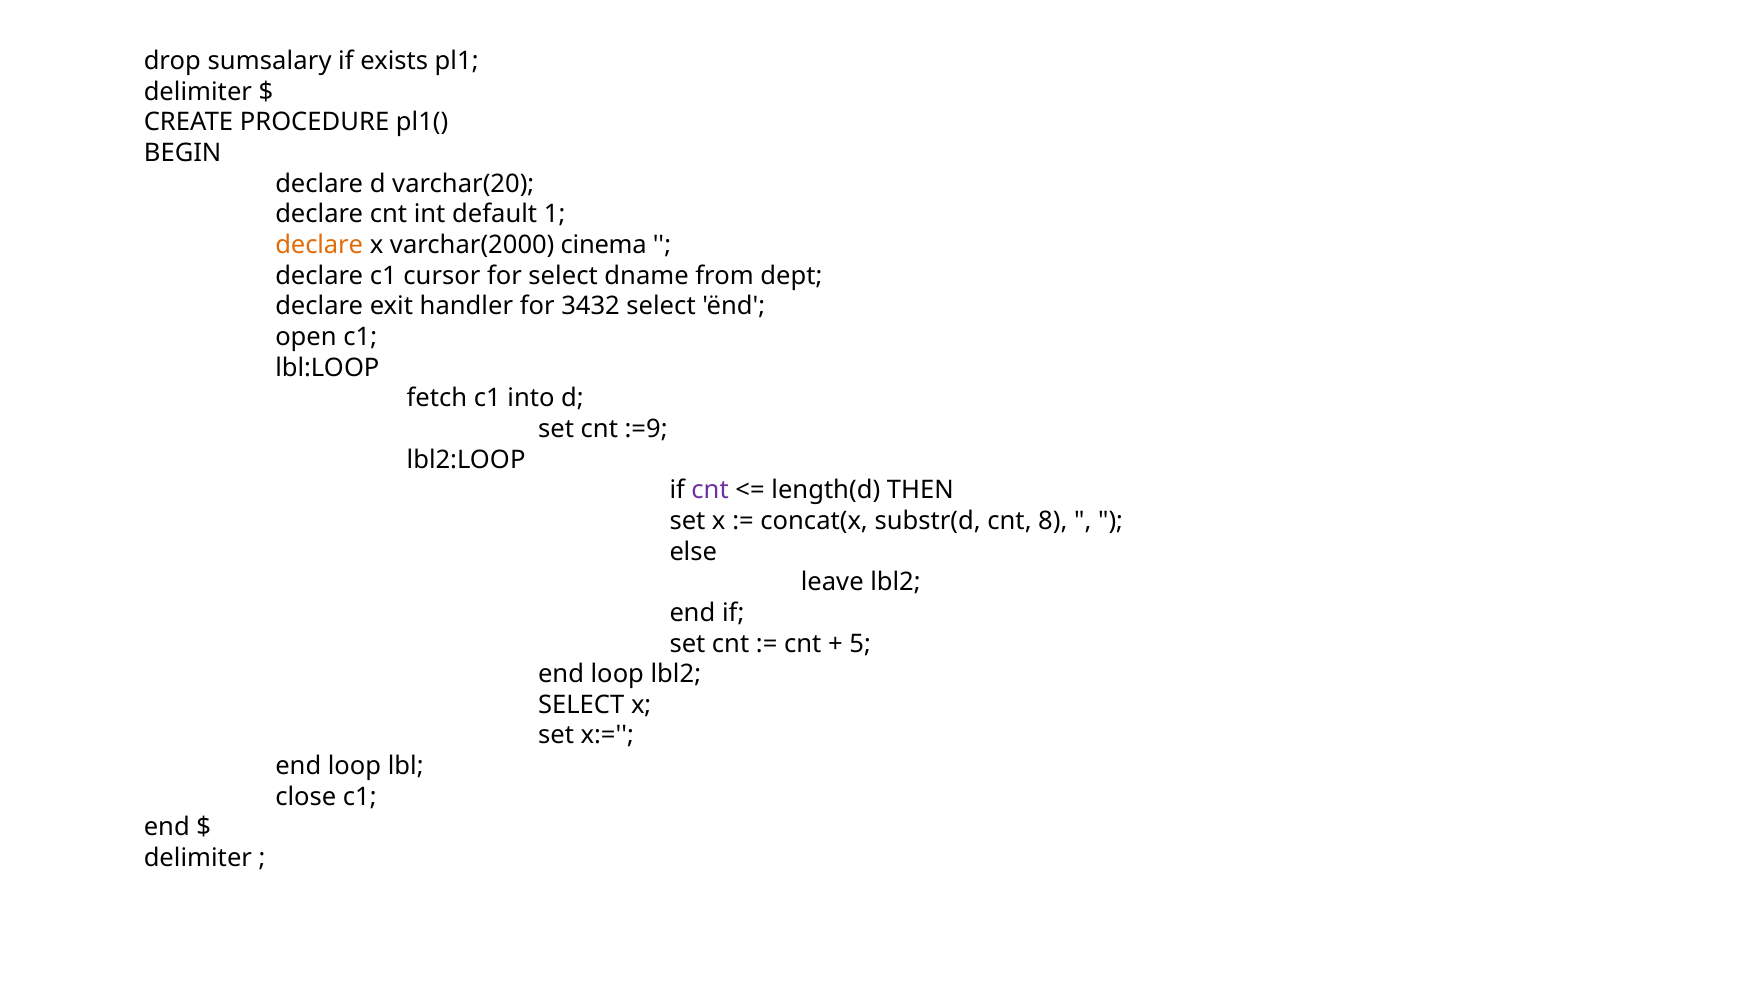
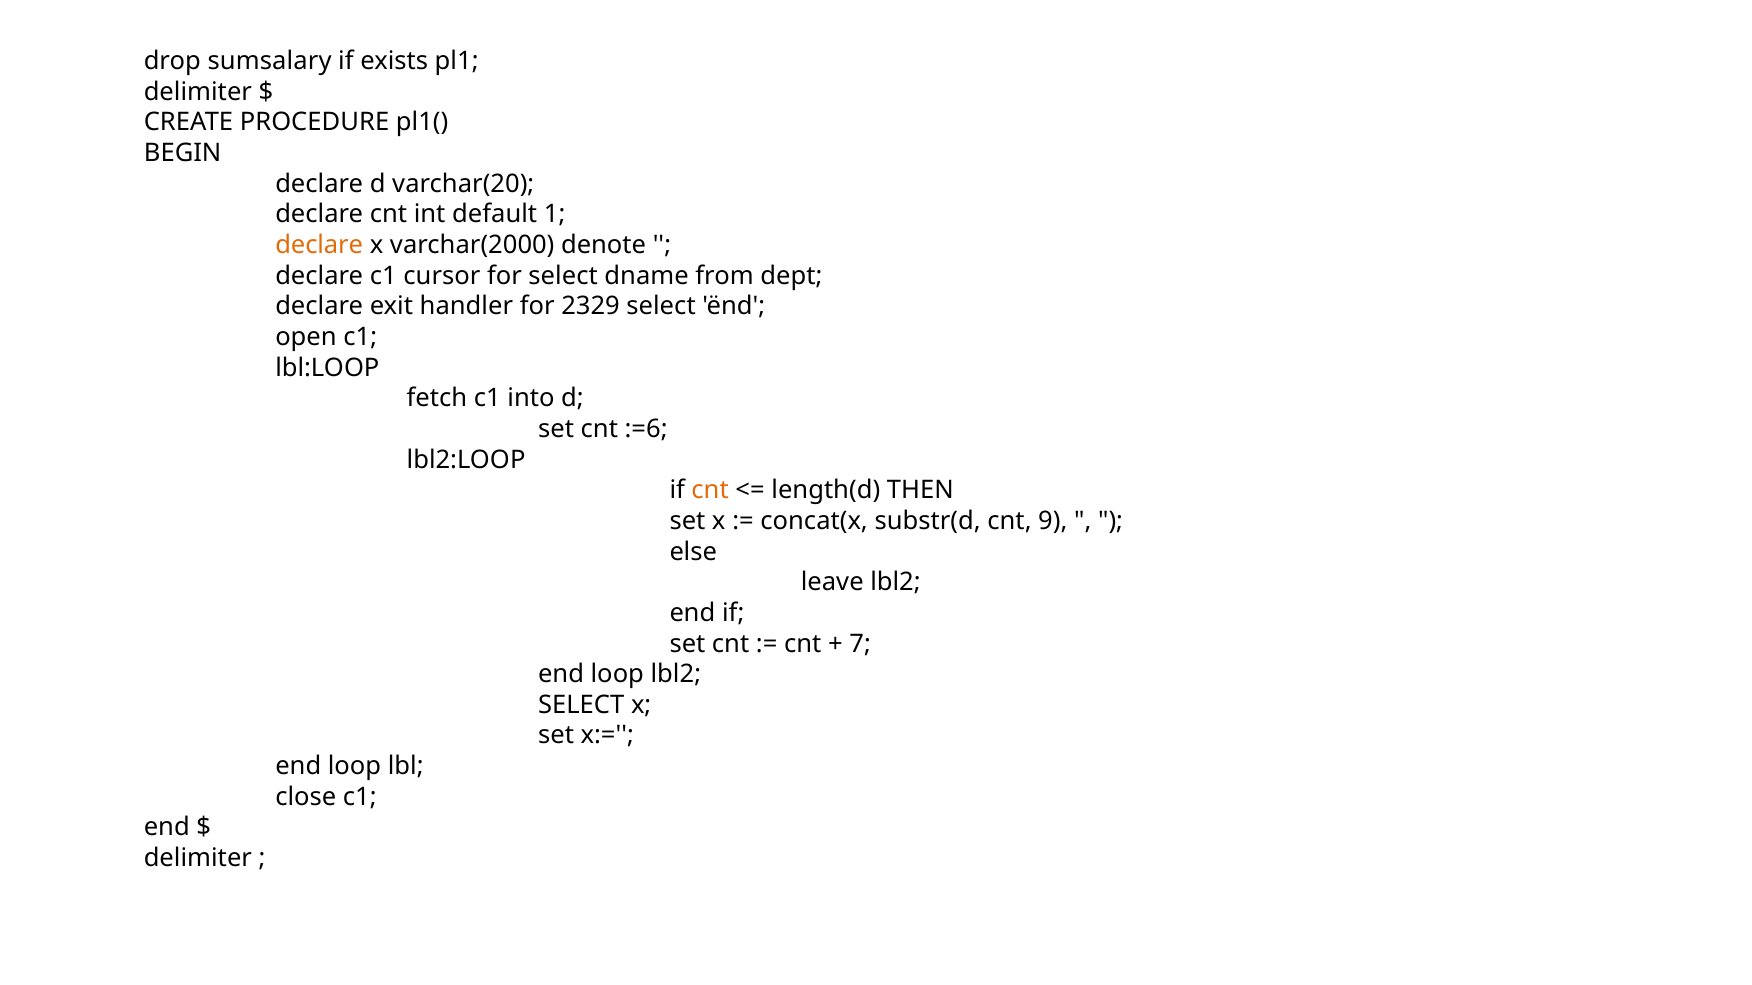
cinema: cinema -> denote (604, 245)
3432: 3432 -> 2329 (591, 306)
:=9: :=9 -> :=6 (646, 429)
cnt colour: purple -> orange (710, 491)
8: 8 -> 9 (1053, 521)
5: 5 -> 7 (860, 644)
